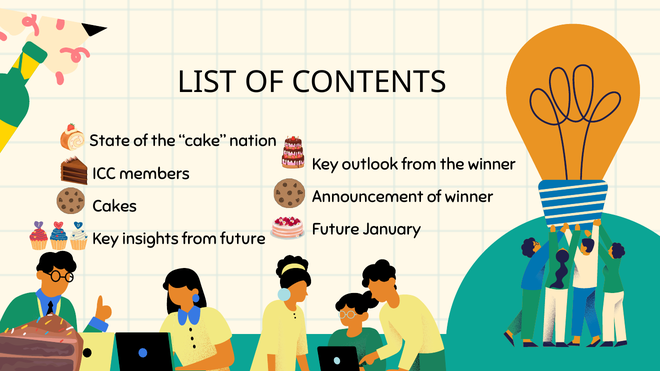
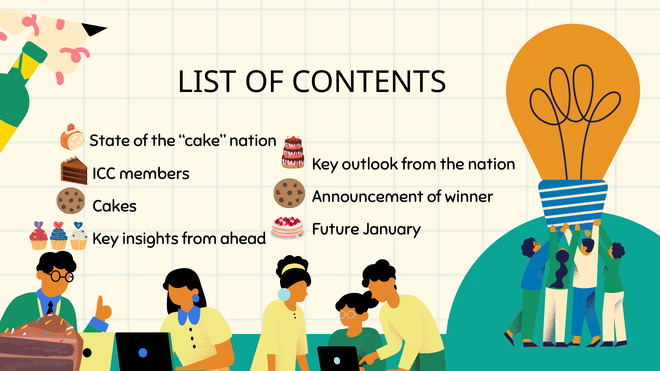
the winner: winner -> nation (492, 164)
from future: future -> ahead (243, 239)
